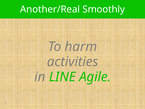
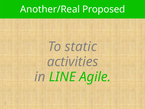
Smoothly: Smoothly -> Proposed (104, 9)
harm: harm -> static (81, 47)
